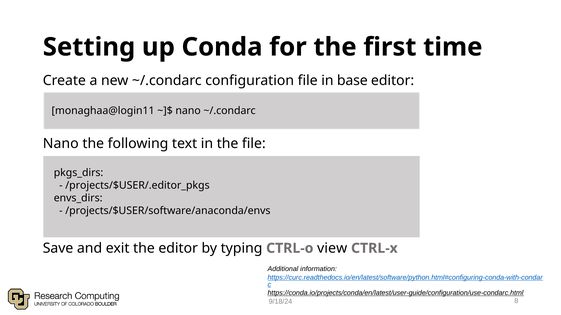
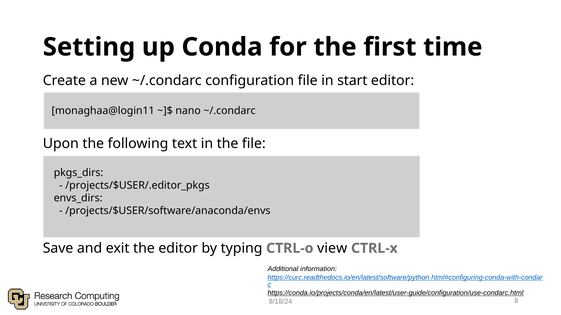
base: base -> start (352, 81)
Nano: Nano -> Upon (61, 144)
